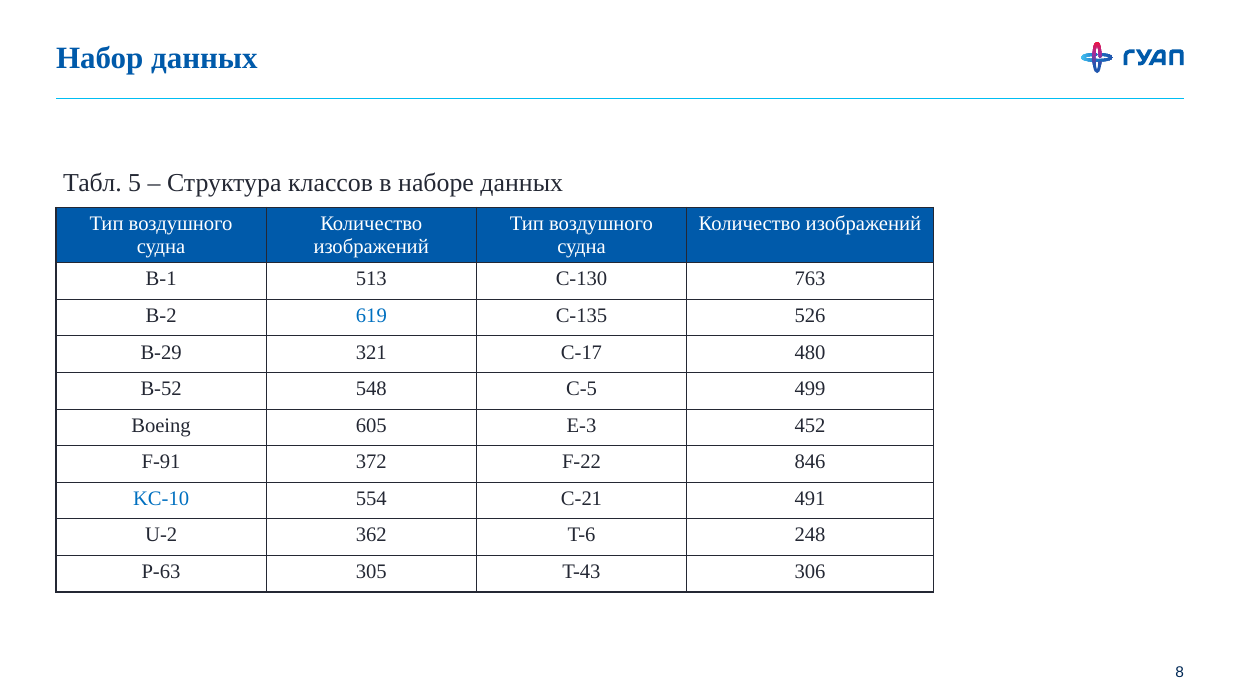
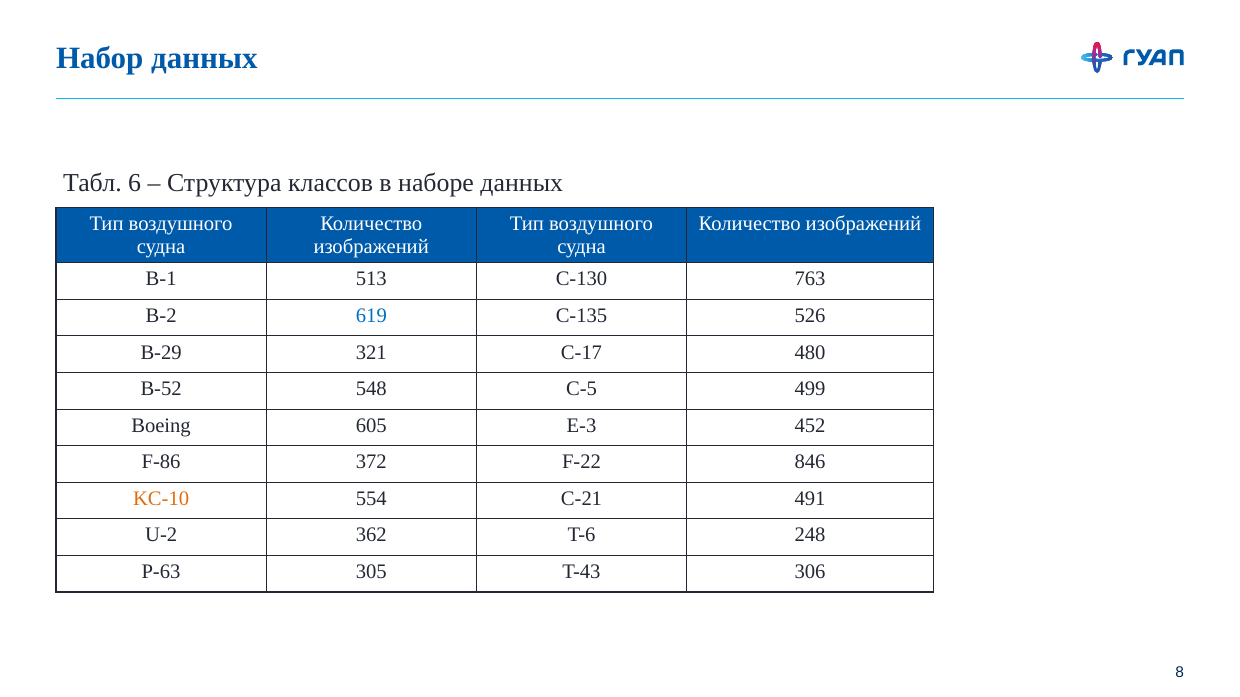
5: 5 -> 6 (135, 183)
F-91: F-91 -> F-86 (161, 462)
KC-10 colour: blue -> orange (161, 499)
